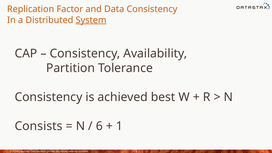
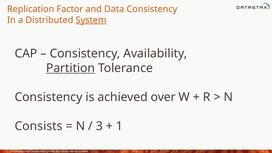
Partition underline: none -> present (71, 68)
best: best -> over (163, 97)
6: 6 -> 3 (99, 126)
